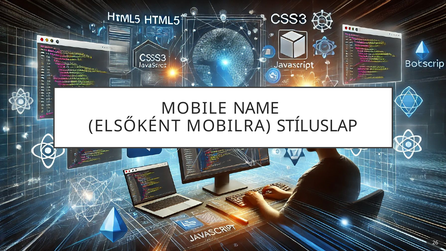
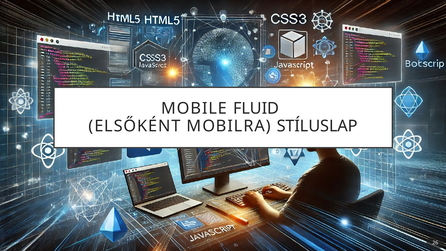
NAME: NAME -> FLUID (256, 109)
